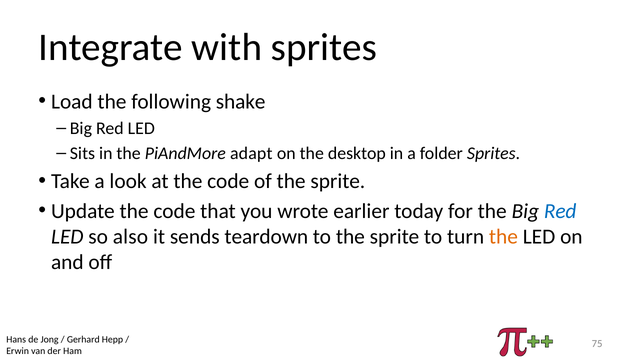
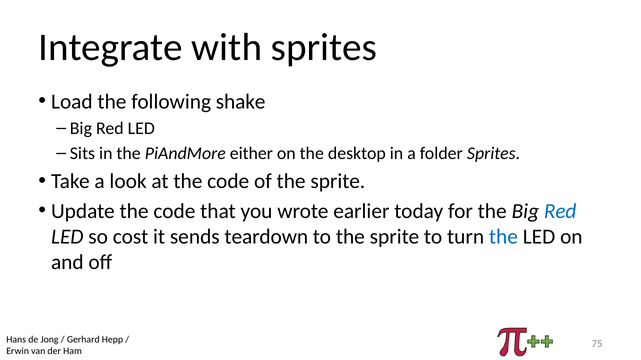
adapt: adapt -> either (251, 153)
also: also -> cost (131, 237)
the colour: orange -> blue (503, 237)
